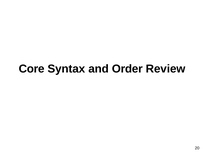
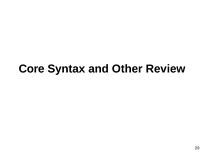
Order: Order -> Other (127, 69)
